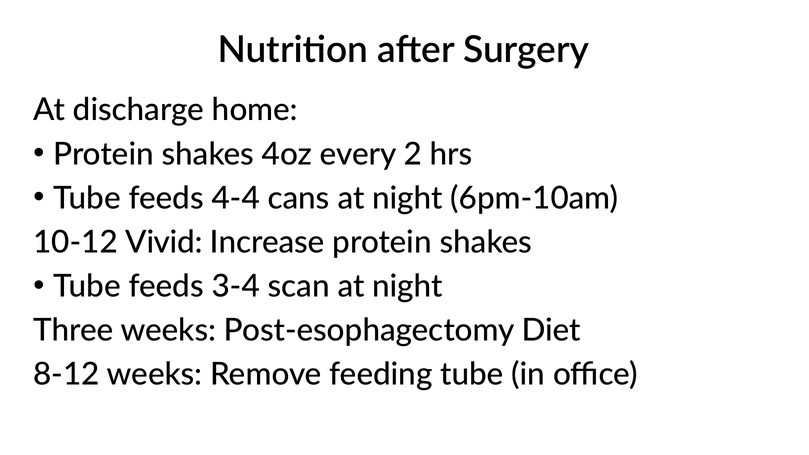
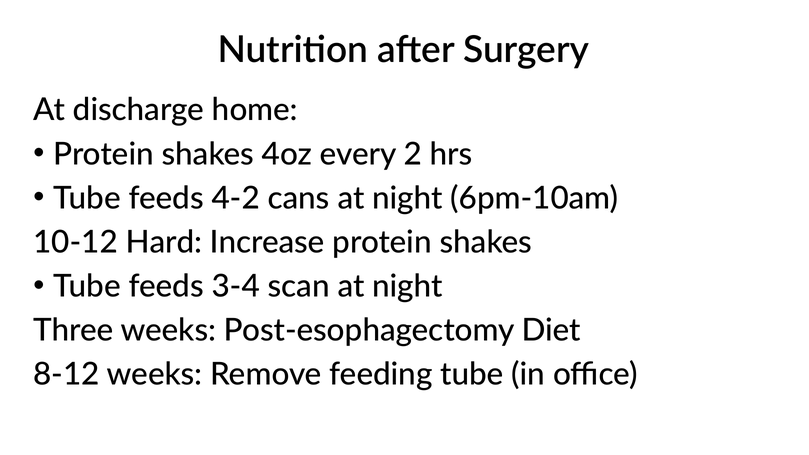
4-4: 4-4 -> 4-2 (236, 198)
Vivid: Vivid -> Hard (164, 242)
